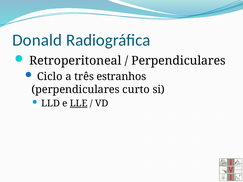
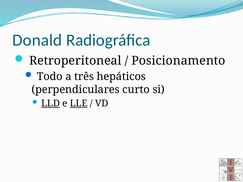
Perpendiculares: Perpendiculares -> Posicionamento (178, 61)
Ciclo: Ciclo -> Todo (50, 77)
estranhos: estranhos -> hepáticos (121, 77)
LLD underline: none -> present (51, 104)
